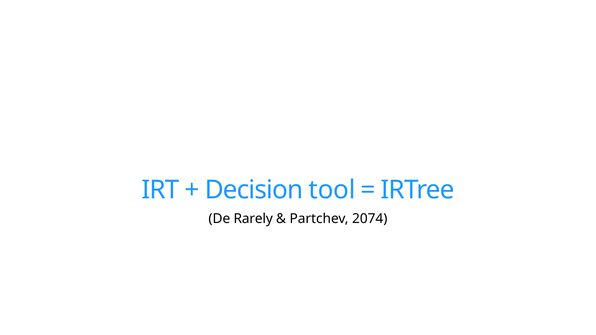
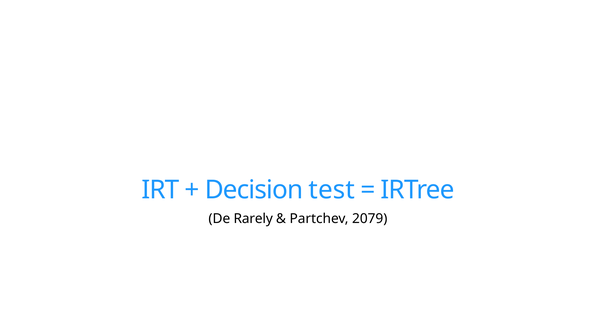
tool: tool -> test (332, 190)
2074: 2074 -> 2079 (370, 219)
